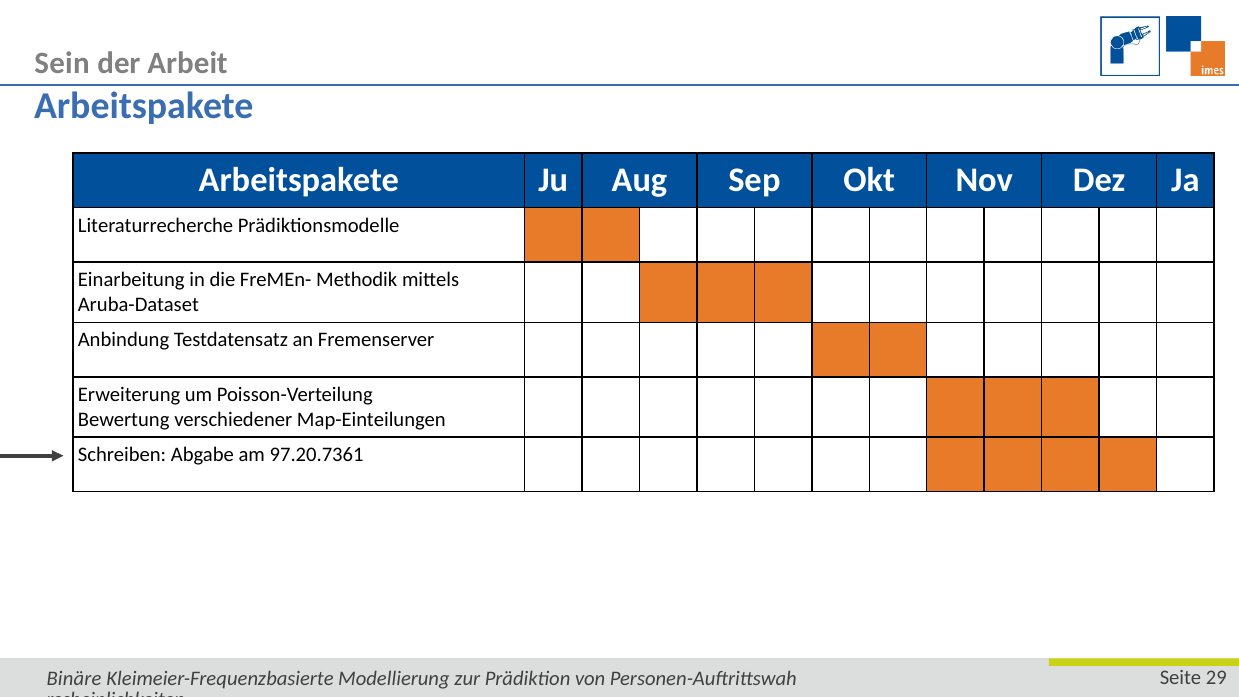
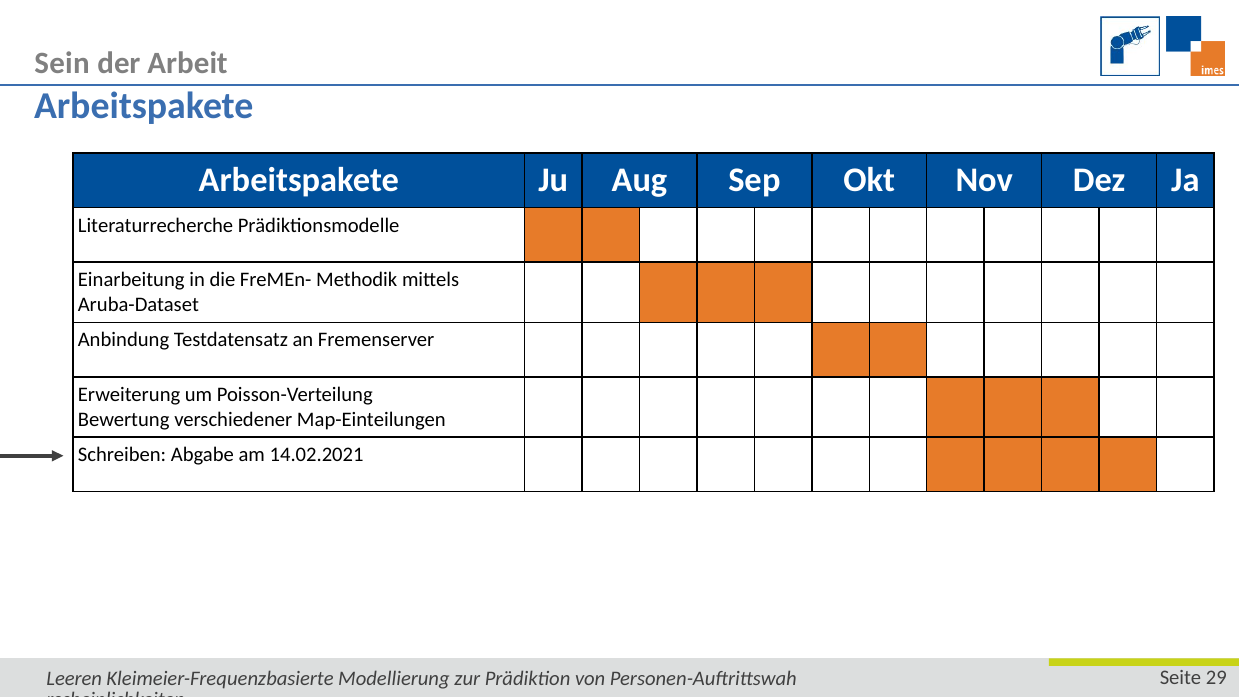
97.20.7361: 97.20.7361 -> 14.02.2021 (317, 455)
Binäre: Binäre -> Leeren (74, 679)
